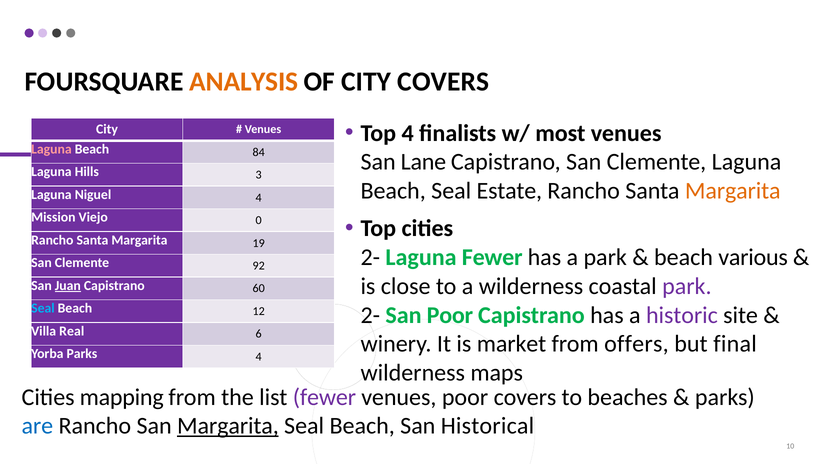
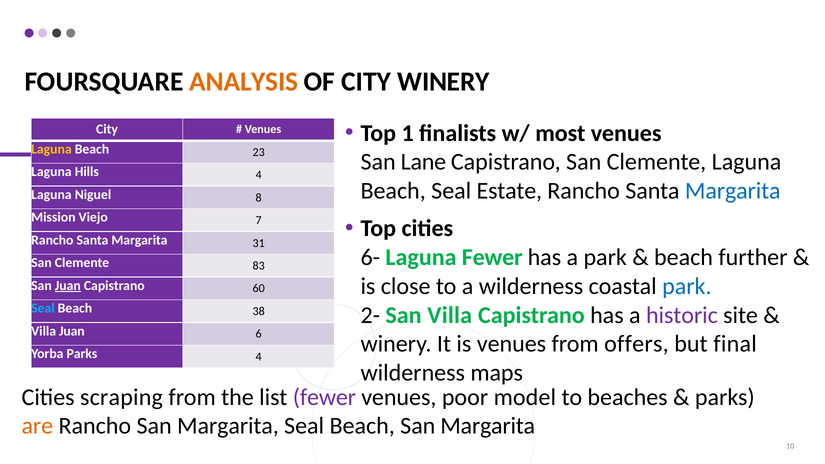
CITY COVERS: COVERS -> WINERY (443, 82)
Top 4: 4 -> 1 (408, 133)
Laguna colour: pink -> yellow (51, 149)
84: 84 -> 23 (259, 152)
Hills 3: 3 -> 4 (259, 175)
Margarita colour: orange -> blue (733, 191)
Niguel 4: 4 -> 8 (259, 198)
0: 0 -> 7 (259, 220)
19: 19 -> 31 (259, 243)
2-: 2- -> 6- (370, 257)
various: various -> further (753, 257)
92: 92 -> 83 (259, 266)
park colour: purple -> blue (687, 286)
12: 12 -> 38 (259, 311)
San Poor: Poor -> Villa (450, 315)
Villa Real: Real -> Juan (72, 331)
is market: market -> venues (511, 344)
mapping: mapping -> scraping (121, 397)
poor covers: covers -> model (525, 397)
are colour: blue -> orange (37, 426)
Margarita underline: present -> none (228, 426)
Beach San Historical: Historical -> Margarita (488, 426)
